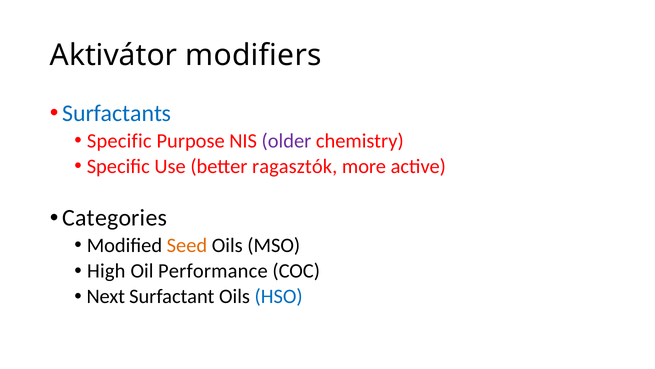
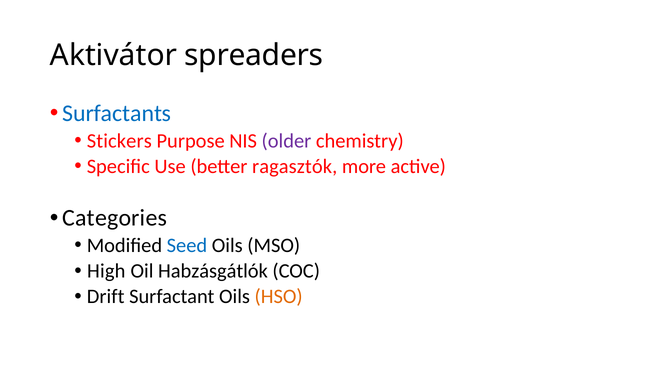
modifiers: modifiers -> spreaders (254, 55)
Specific: Specific -> Stickers (119, 141)
Seed colour: orange -> blue (187, 245)
Performance: Performance -> Habzásgátlók (213, 271)
Next: Next -> Drift (106, 296)
HSO colour: blue -> orange (279, 296)
